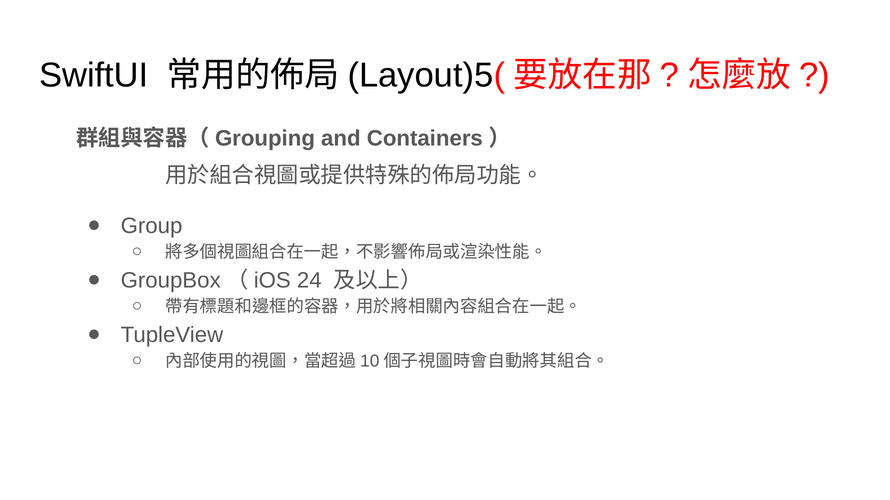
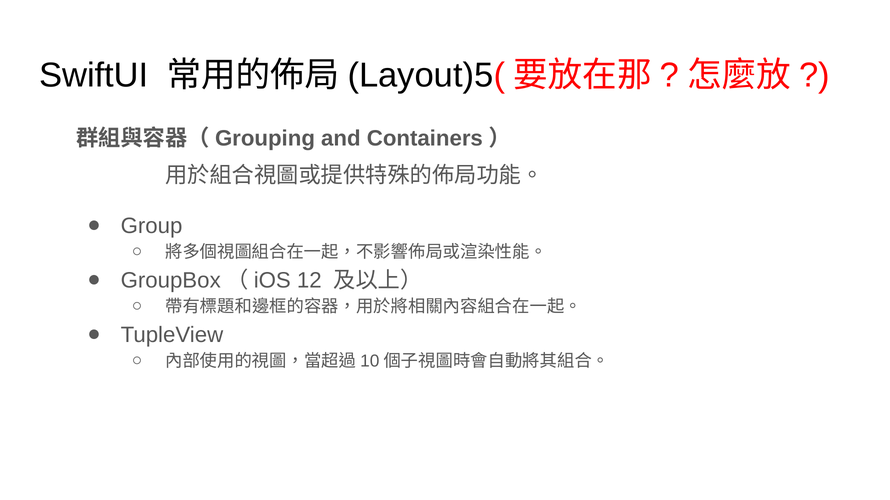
24: 24 -> 12 (309, 281)
